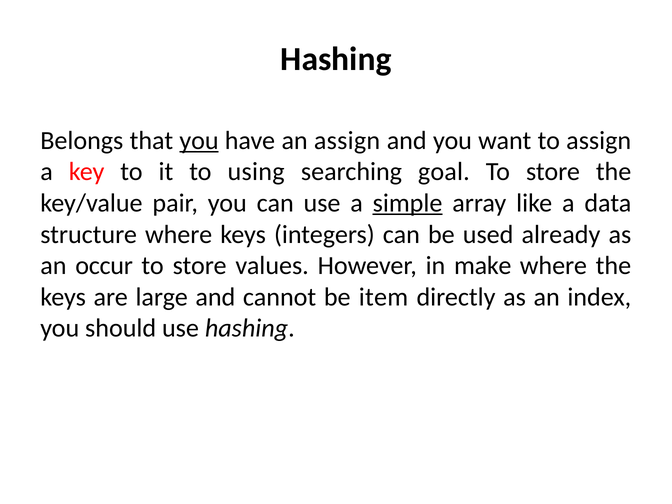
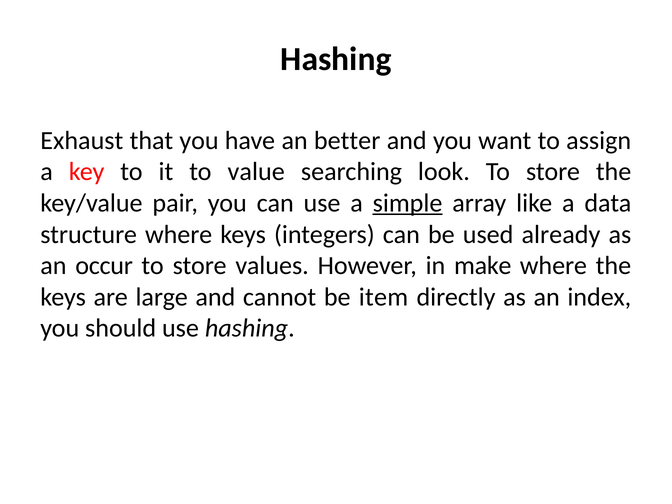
Belongs: Belongs -> Exhaust (82, 141)
you underline: present -> none (199, 141)
an assign: assign -> better (347, 141)
using: using -> value (256, 172)
goal: goal -> look (444, 172)
